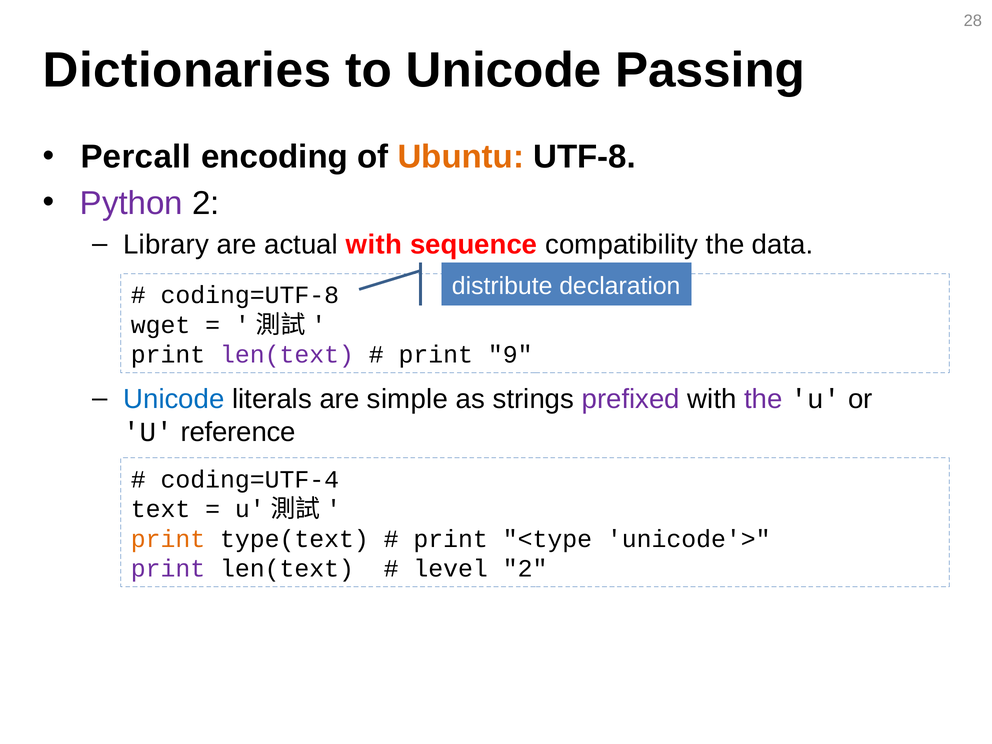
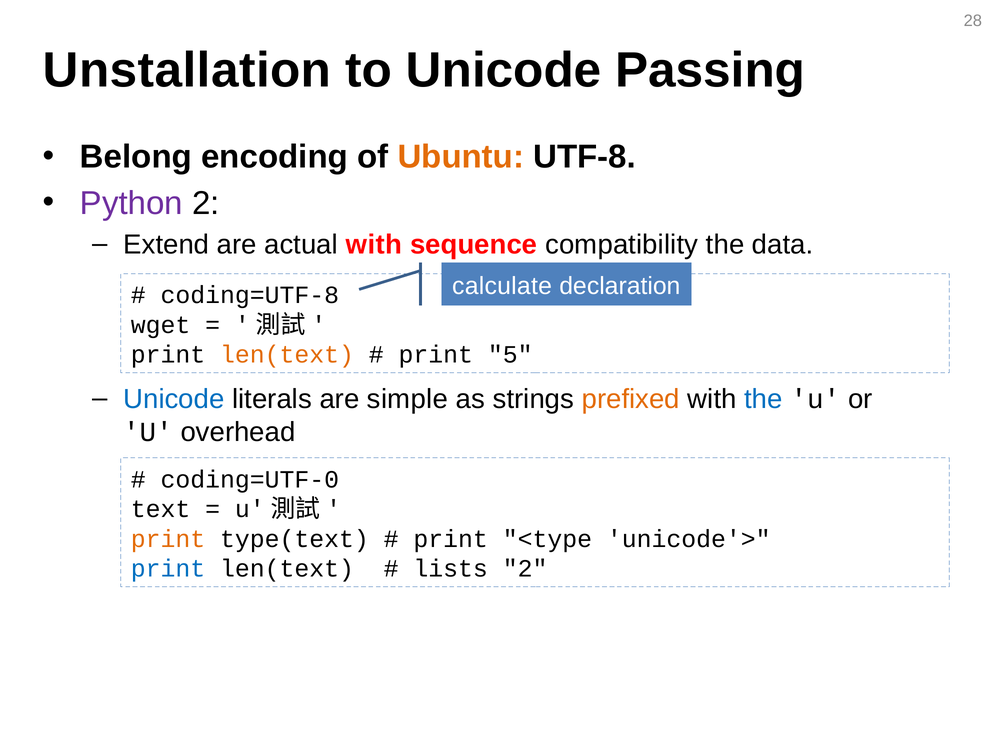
Dictionaries: Dictionaries -> Unstallation (187, 70)
Percall: Percall -> Belong (136, 157)
Library: Library -> Extend (166, 245)
distribute: distribute -> calculate (502, 286)
len(text colour: purple -> orange (287, 355)
9: 9 -> 5 (510, 355)
prefixed colour: purple -> orange (631, 399)
the colour: purple -> blue (763, 399)
reference: reference -> overhead (238, 432)
coding=UTF-4: coding=UTF-4 -> coding=UTF-0 (250, 479)
print colour: purple -> blue (168, 569)
level: level -> lists (451, 569)
